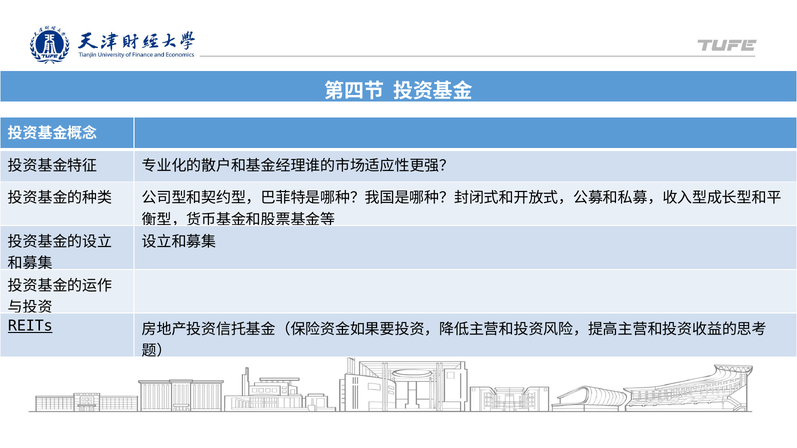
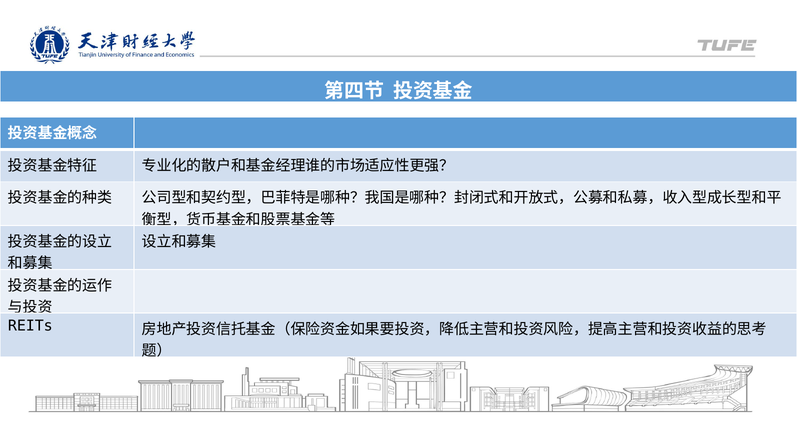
REITs underline: present -> none (30, 326)
